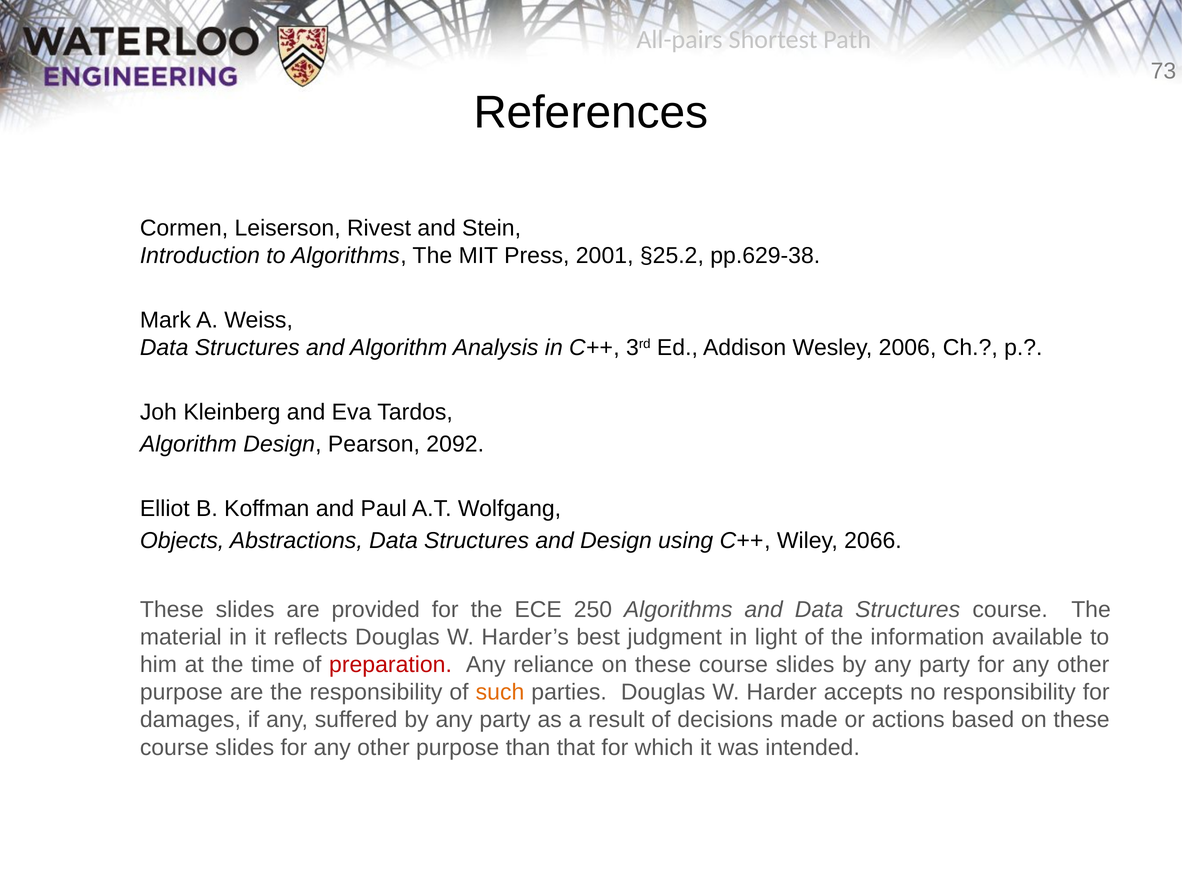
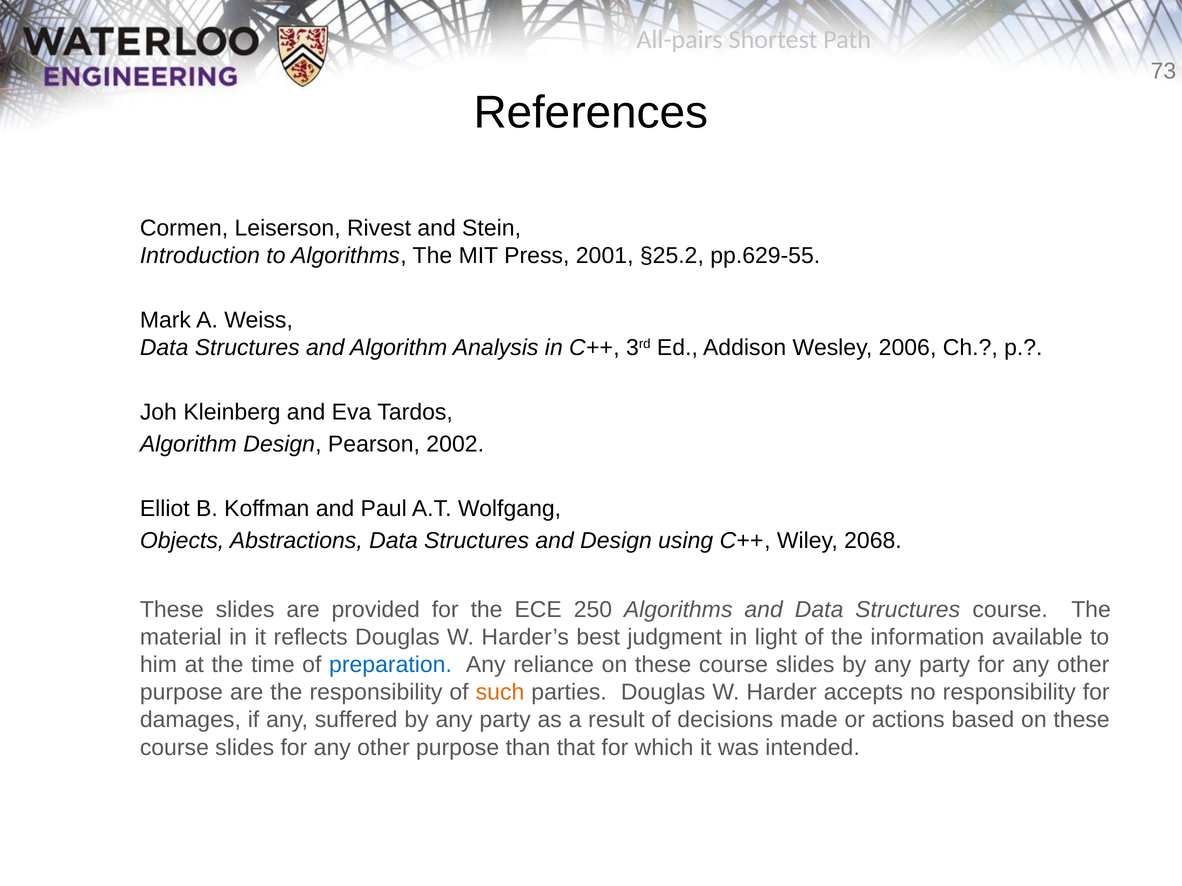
pp.629-38: pp.629-38 -> pp.629-55 (765, 256)
2092: 2092 -> 2002 (455, 444)
2066: 2066 -> 2068 (873, 541)
preparation colour: red -> blue (390, 665)
